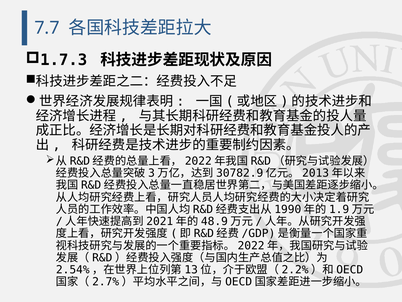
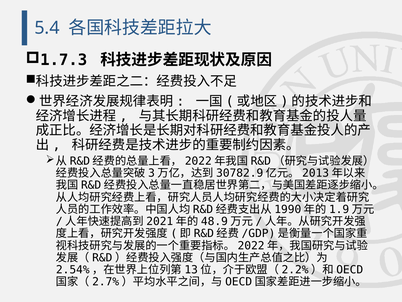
7.7: 7.7 -> 5.4 (47, 28)
